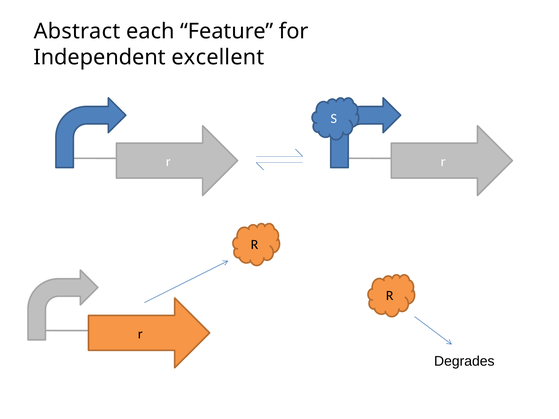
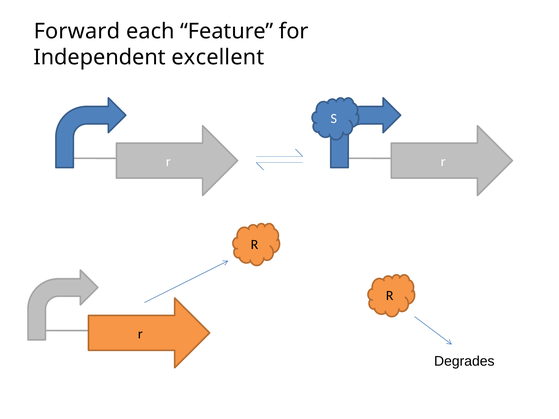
Abstract: Abstract -> Forward (77, 31)
